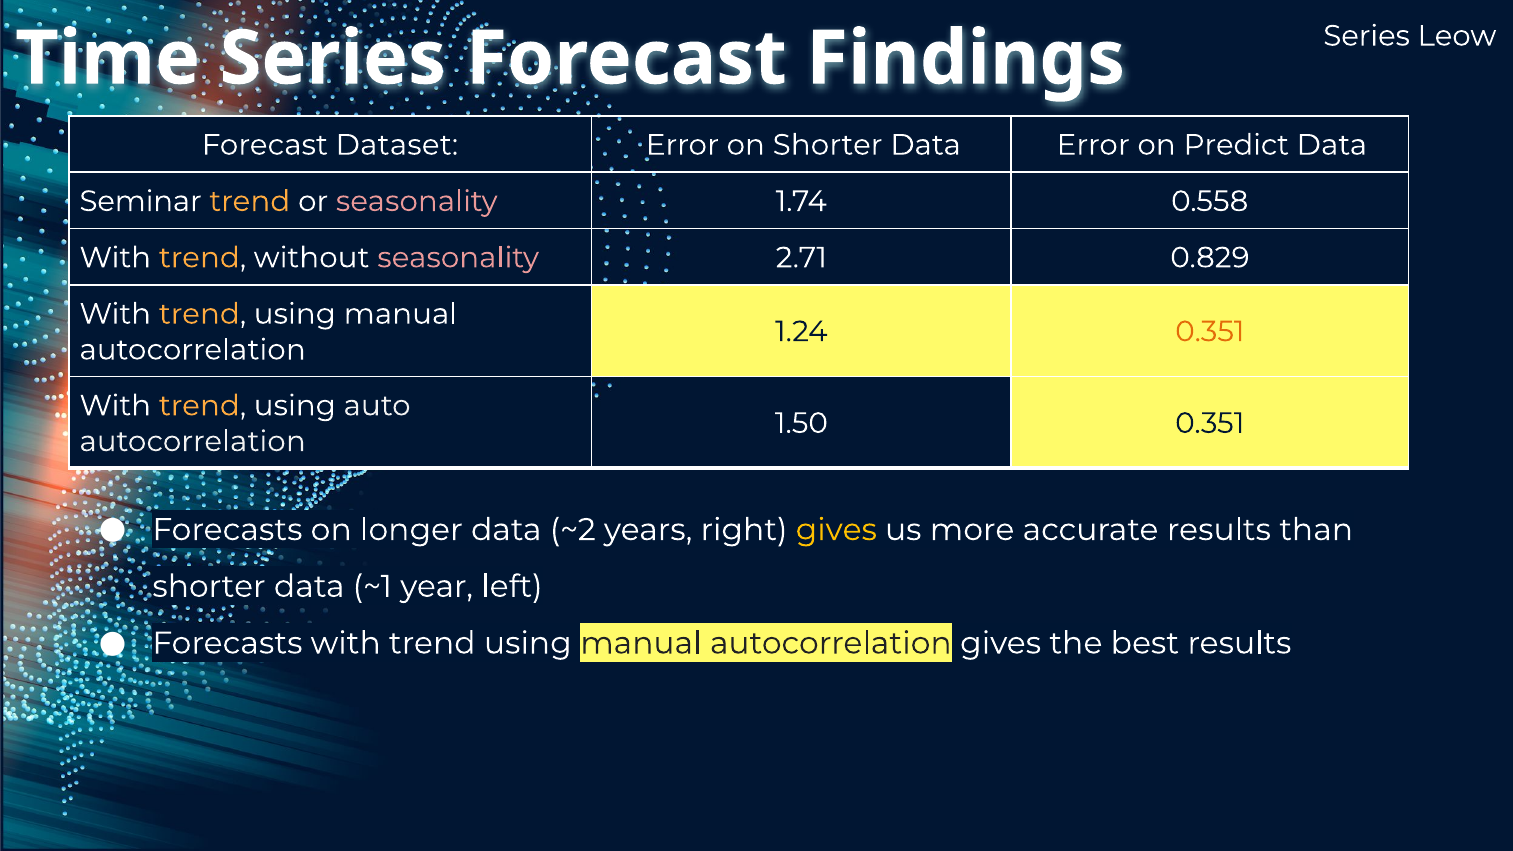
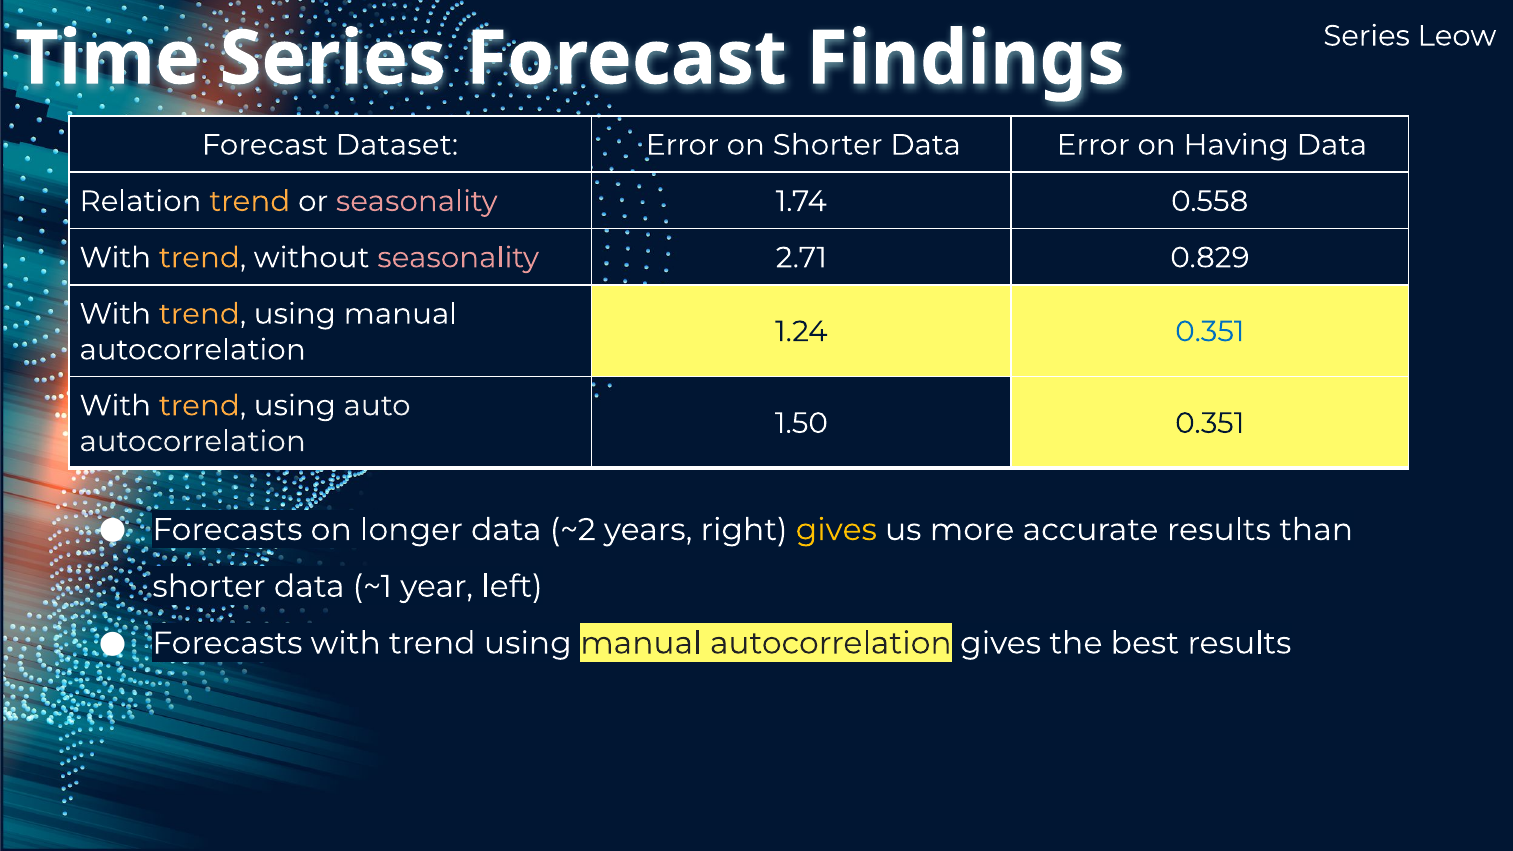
Predict: Predict -> Having (1236, 145)
Seminar: Seminar -> Relation (140, 201)
0.351 colour: orange -> blue (1210, 332)
